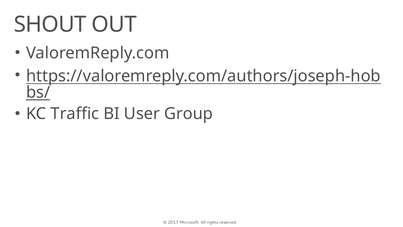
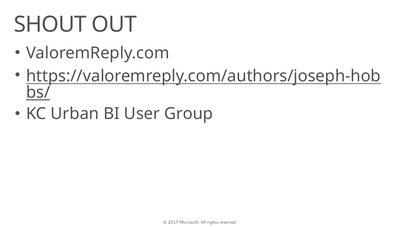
Traffic: Traffic -> Urban (75, 114)
